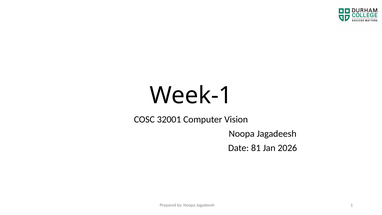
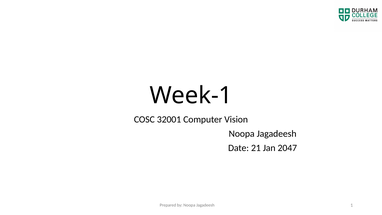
81: 81 -> 21 (256, 148)
2026: 2026 -> 2047 (287, 148)
